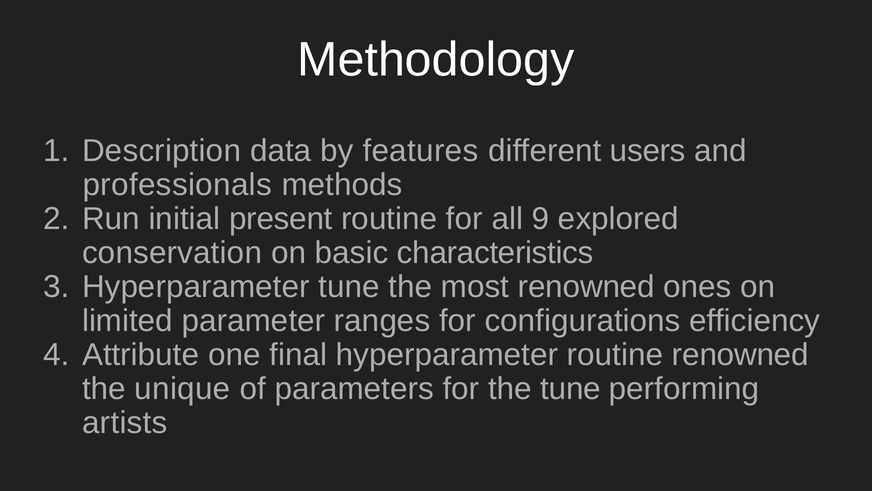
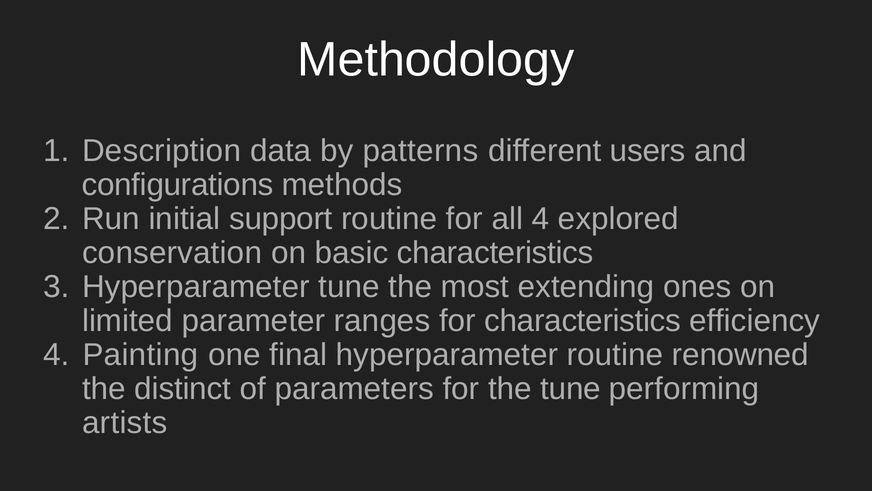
features: features -> patterns (421, 151)
professionals: professionals -> configurations (178, 185)
present: present -> support (281, 219)
all 9: 9 -> 4 (540, 219)
most renowned: renowned -> extending (586, 287)
for configurations: configurations -> characteristics (583, 321)
Attribute: Attribute -> Painting (140, 355)
unique: unique -> distinct (183, 389)
